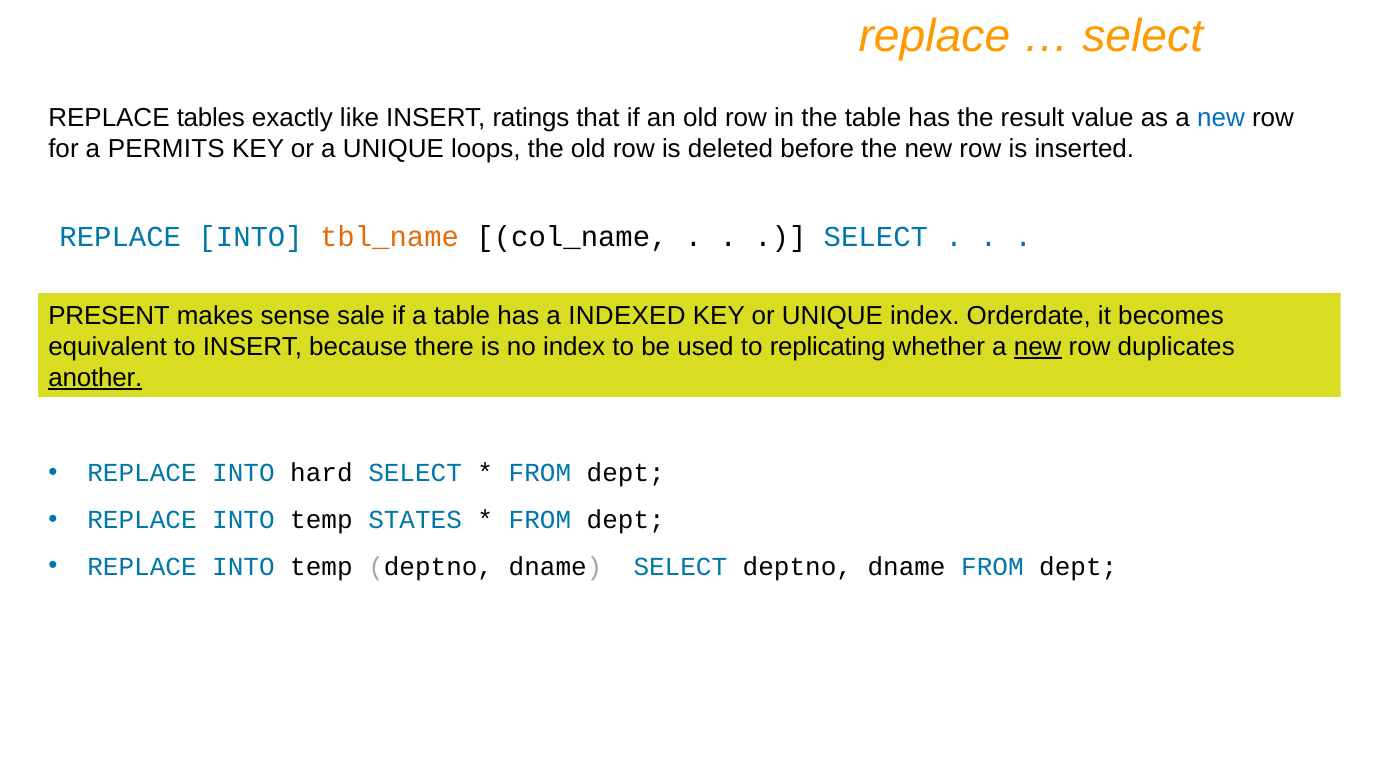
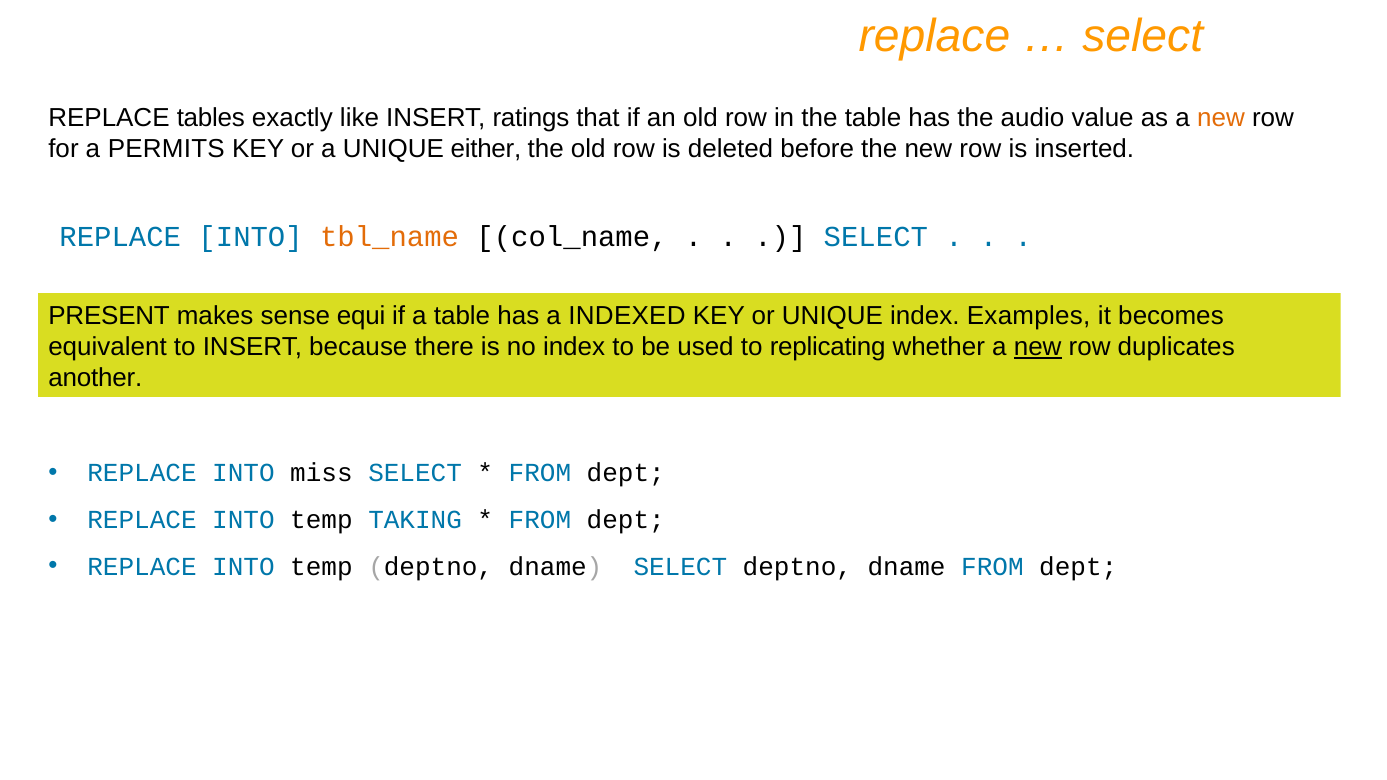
result: result -> audio (1033, 118)
new colour: blue -> orange (1221, 118)
loops: loops -> either (486, 149)
sale: sale -> equi (361, 316)
Orderdate: Orderdate -> Examples (1029, 316)
another underline: present -> none (95, 378)
hard: hard -> miss (321, 473)
STATES: STATES -> TAKING (415, 520)
